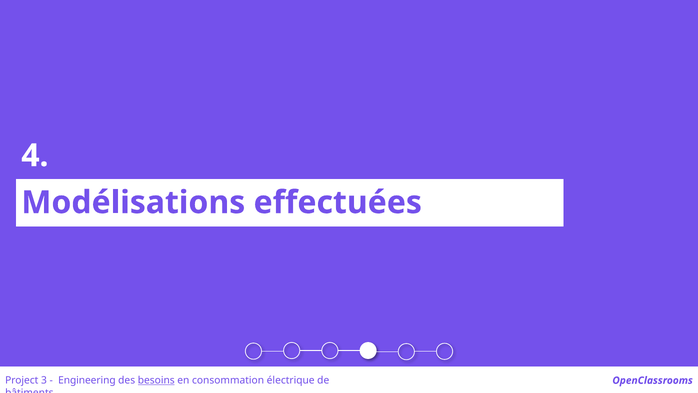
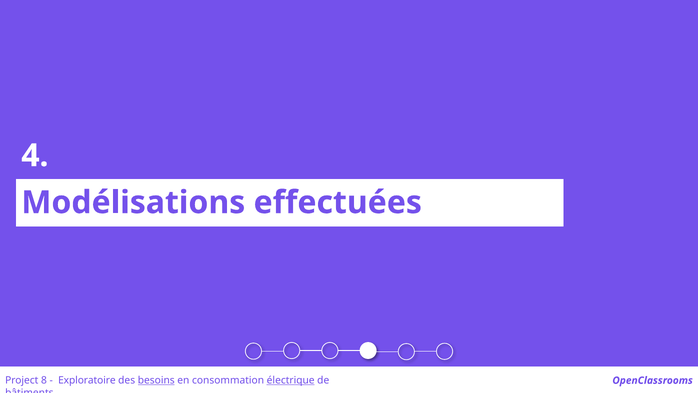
3: 3 -> 8 (44, 380)
Engineering: Engineering -> Exploratoire (87, 380)
électrique underline: none -> present (291, 380)
